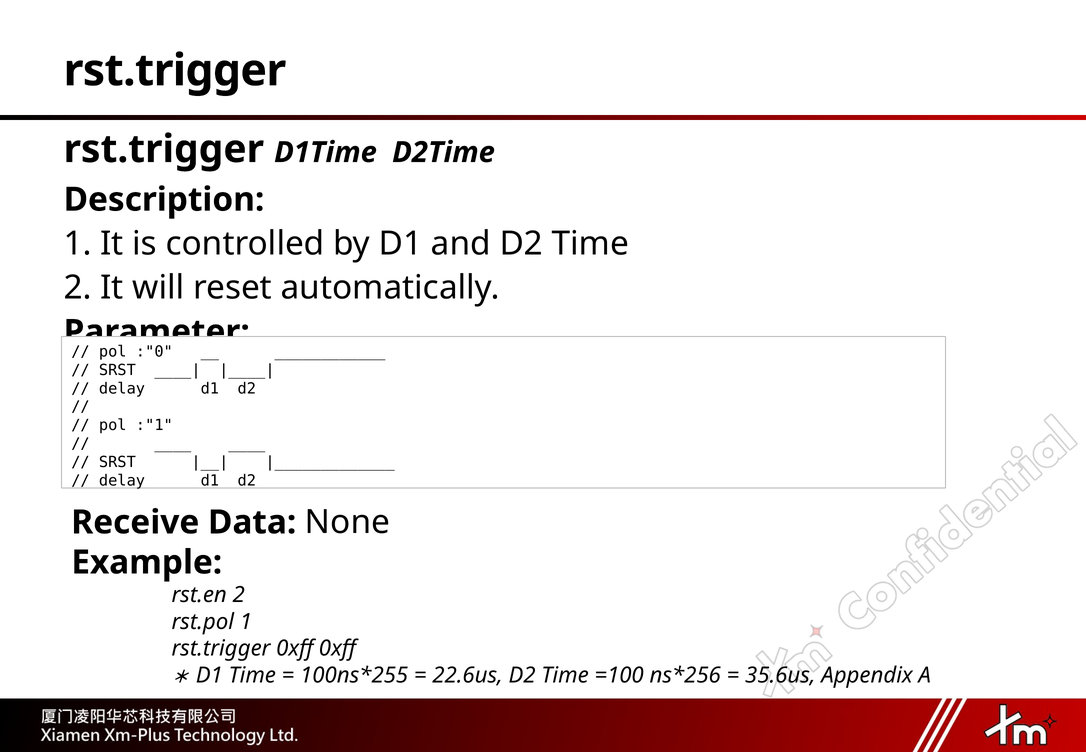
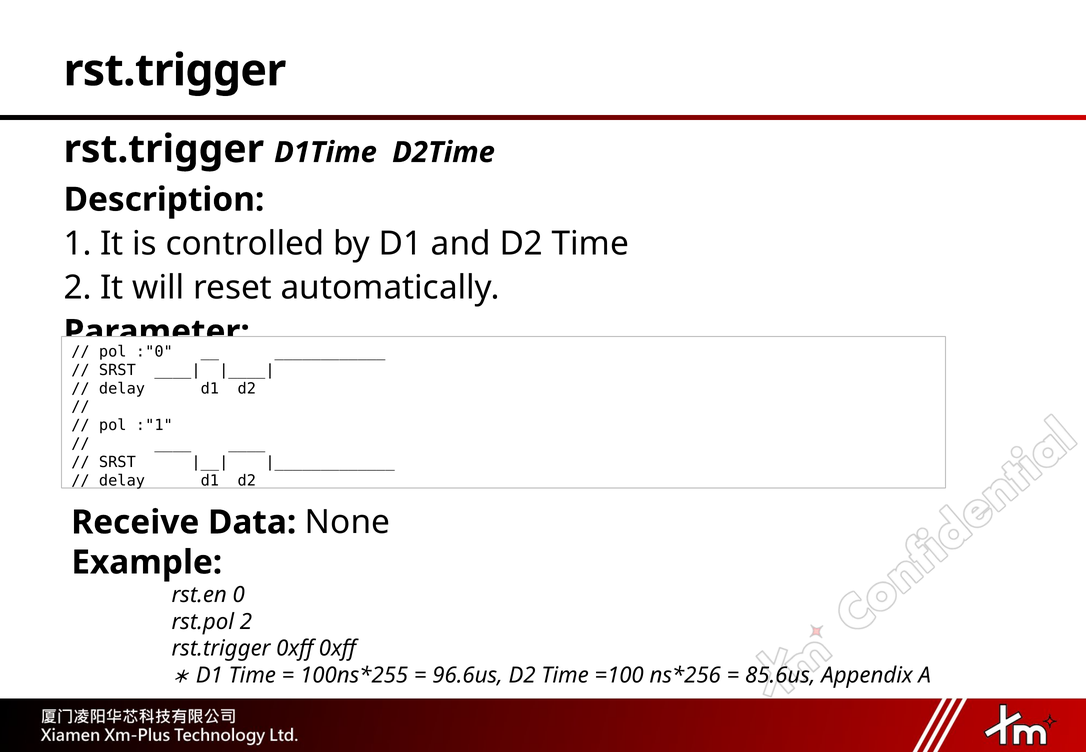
rst.en 2: 2 -> 0 (239, 595)
rst.pol 1: 1 -> 2 (246, 622)
22.6us: 22.6us -> 96.6us (468, 675)
35.6us: 35.6us -> 85.6us (780, 675)
